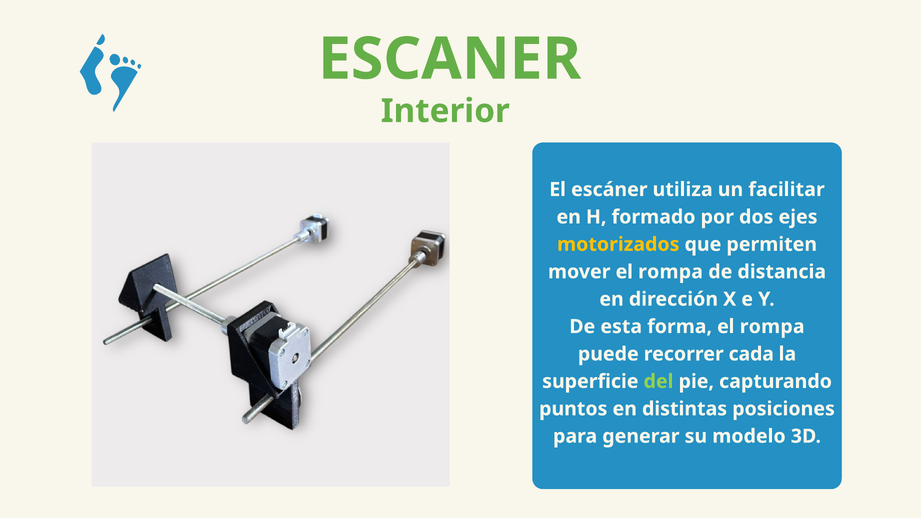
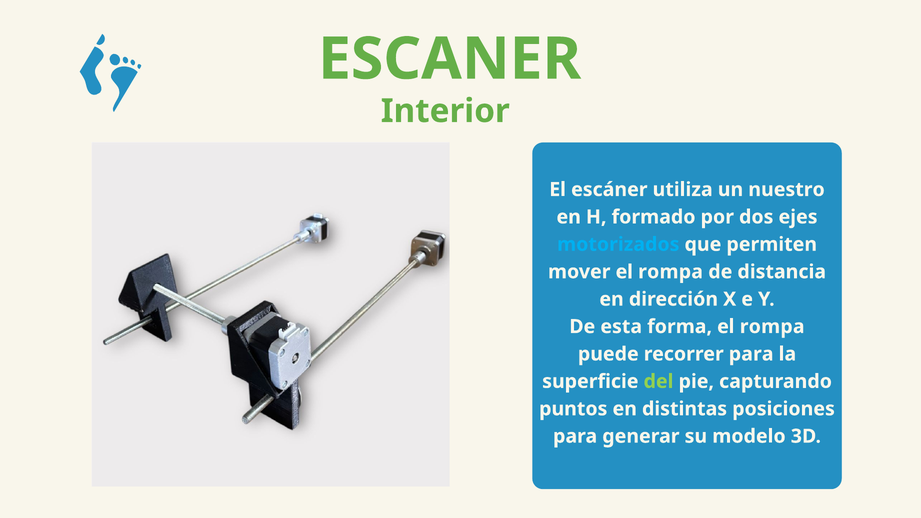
facilitar: facilitar -> nuestro (787, 190)
motorizados colour: yellow -> light blue (618, 244)
recorrer cada: cada -> para (751, 354)
